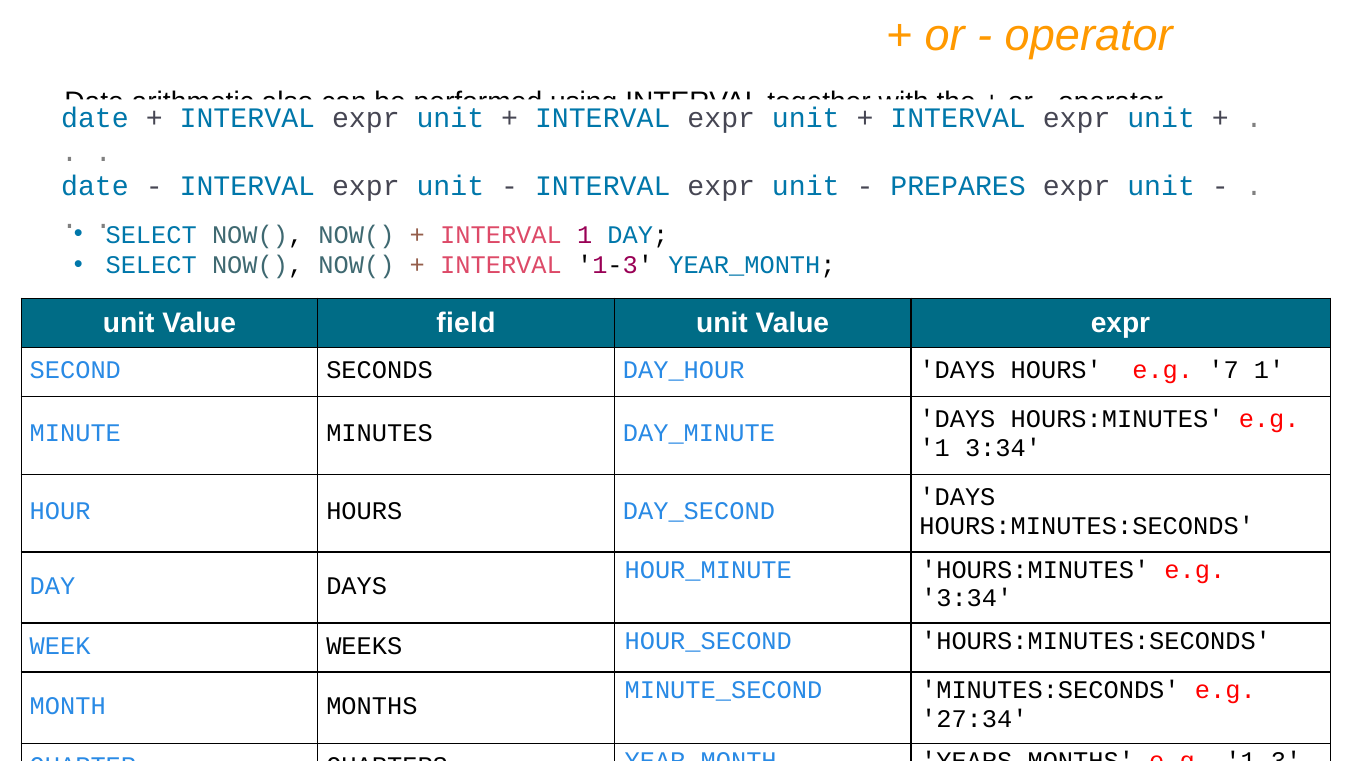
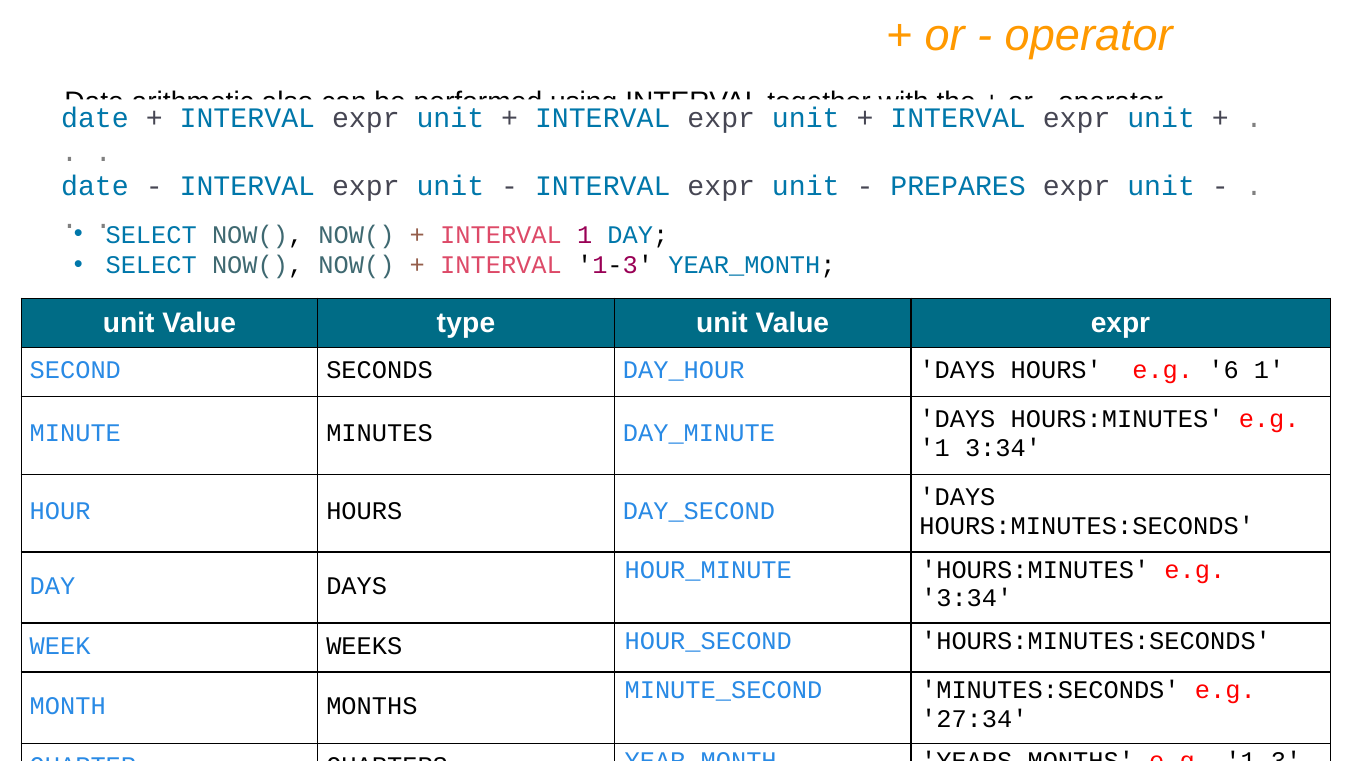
field: field -> type (466, 323)
7: 7 -> 6 (1224, 370)
